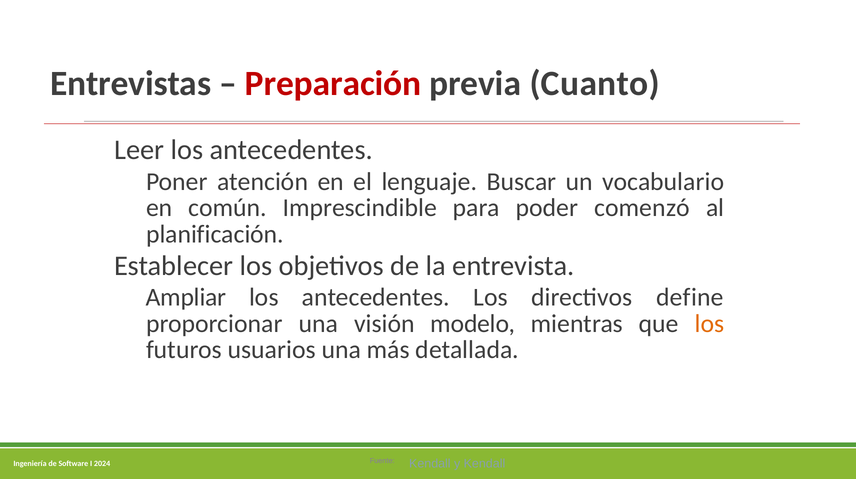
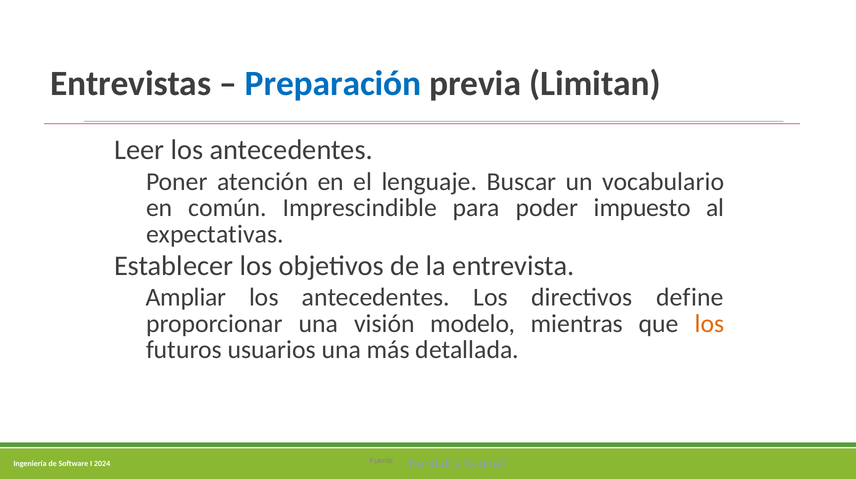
Preparación colour: red -> blue (333, 84)
Cuanto: Cuanto -> Limitan (595, 84)
comenzó: comenzó -> impuesto (642, 208)
planificación: planificación -> expectativas (215, 234)
